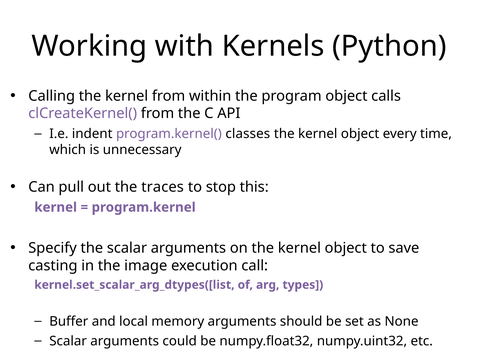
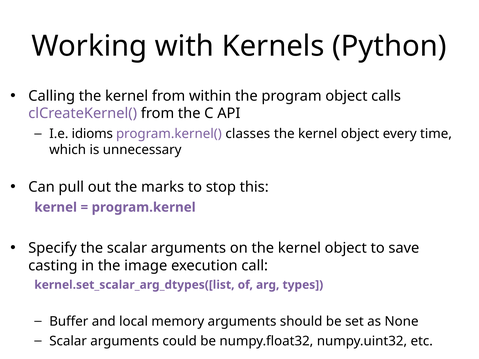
indent: indent -> idioms (92, 134)
traces: traces -> marks (163, 187)
